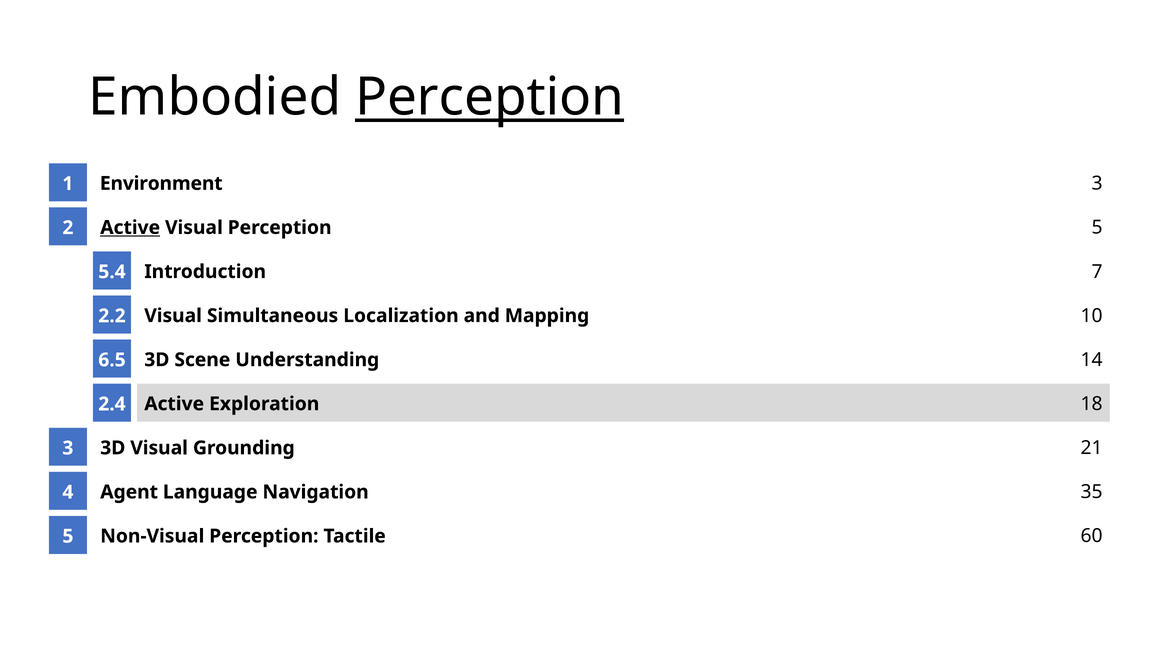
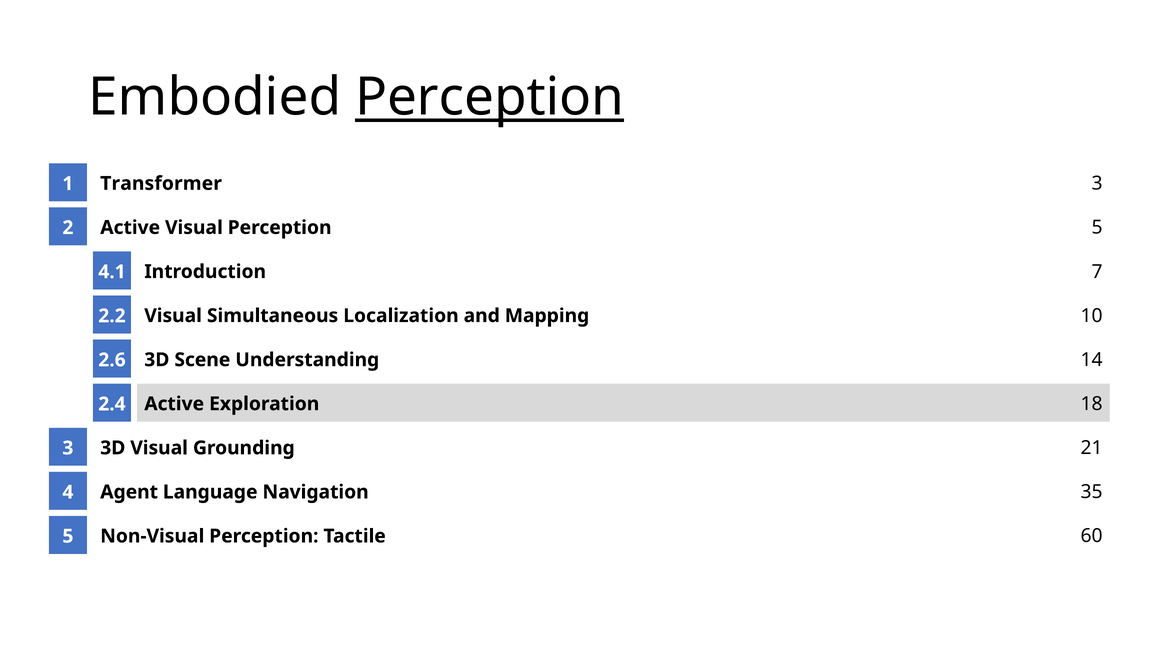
Environment: Environment -> Transformer (161, 183)
Active underline: present -> none (130, 228)
5.4: 5.4 -> 4.1 (112, 272)
6.5: 6.5 -> 2.6 (112, 360)
